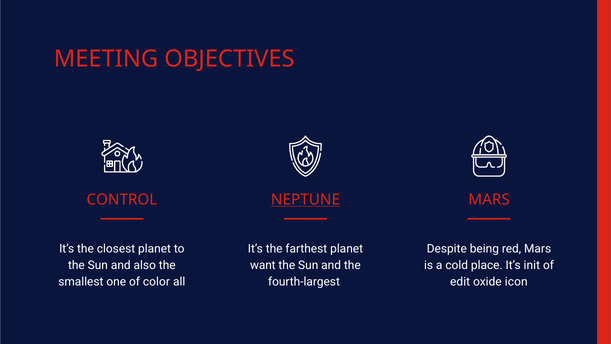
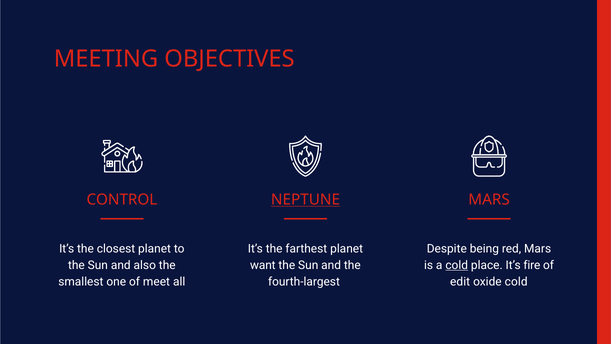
cold underline: none -> present (457, 265)
init: init -> fire (532, 265)
color: color -> meet (156, 281)
oxide icon: icon -> cold (516, 281)
